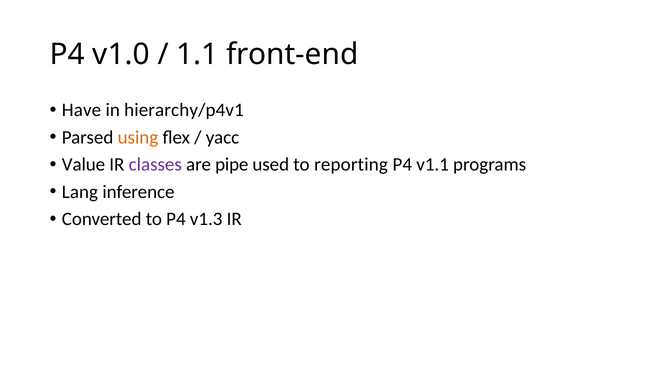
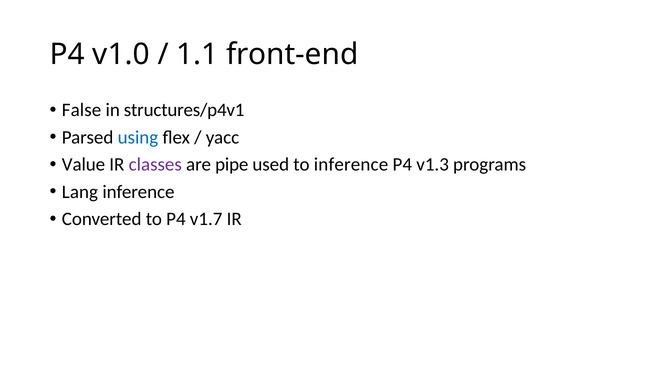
Have: Have -> False (82, 110)
hierarchy/p4v1: hierarchy/p4v1 -> structures/p4v1 (184, 110)
using colour: orange -> blue (138, 137)
to reporting: reporting -> inference (351, 165)
v1.1: v1.1 -> v1.3 (433, 165)
v1.3: v1.3 -> v1.7 (206, 219)
